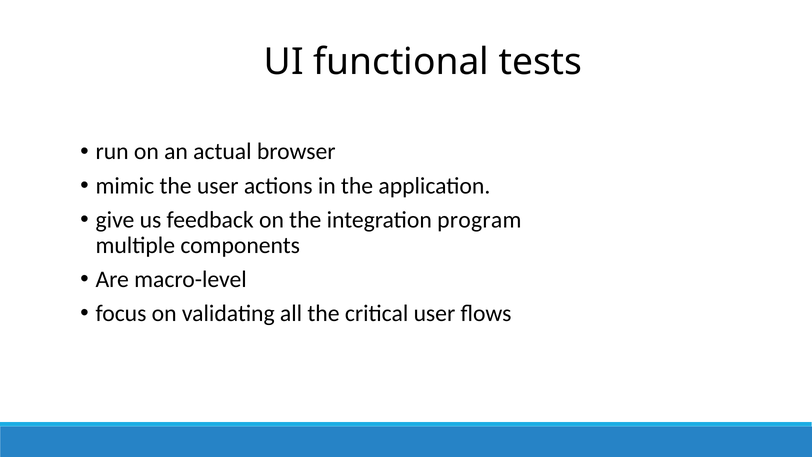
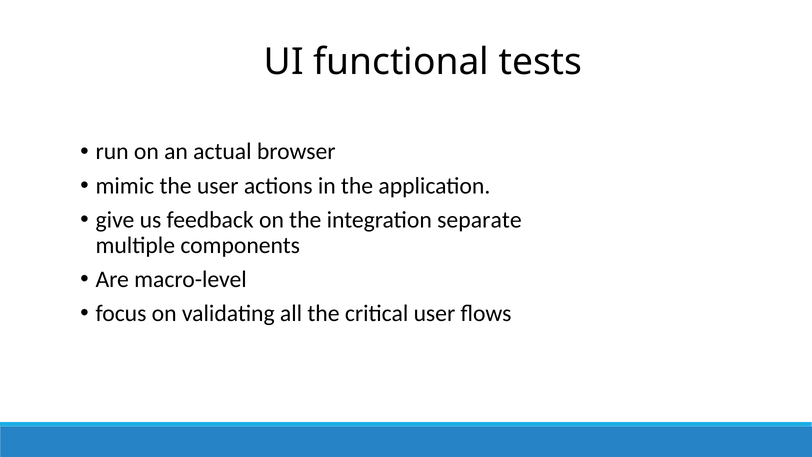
program: program -> separate (479, 220)
